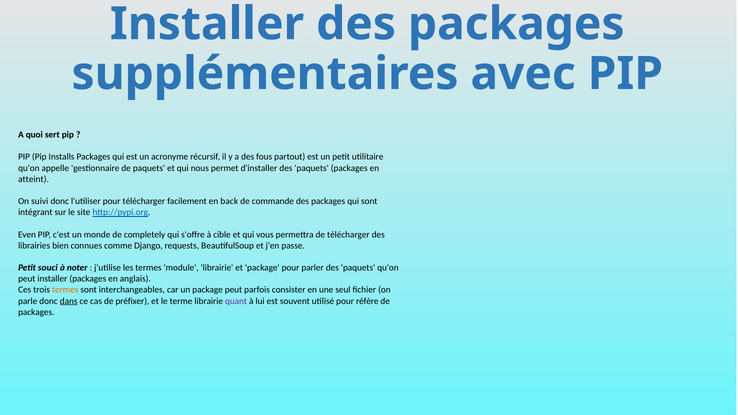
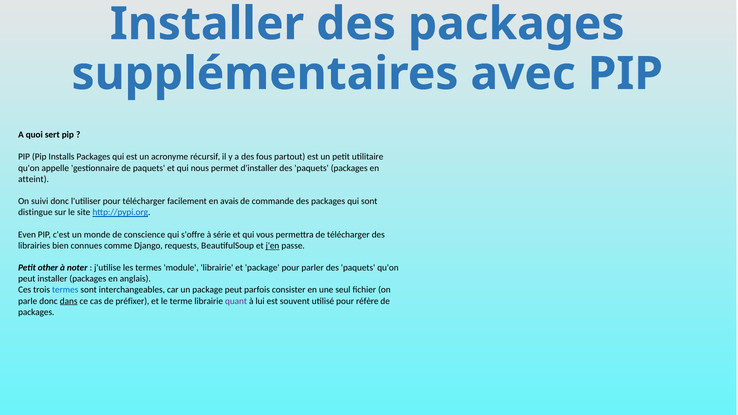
back: back -> avais (229, 201)
intégrant: intégrant -> distingue (35, 212)
completely: completely -> conscience (145, 235)
cible: cible -> série (222, 235)
j'en underline: none -> present (273, 246)
souci: souci -> other (48, 268)
termes colour: orange -> blue (65, 290)
